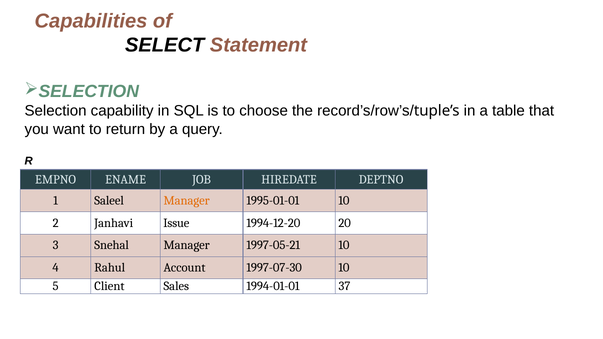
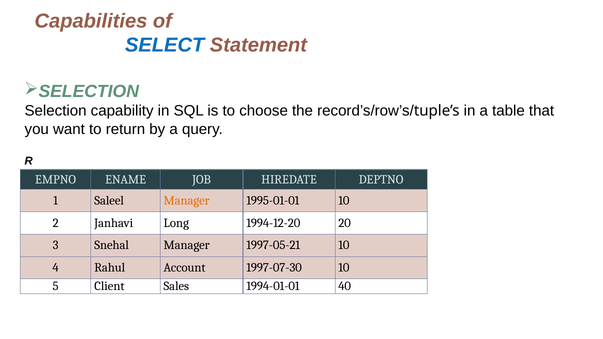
SELECT colour: black -> blue (165, 45)
Issue: Issue -> Long (176, 223)
37: 37 -> 40 (345, 286)
